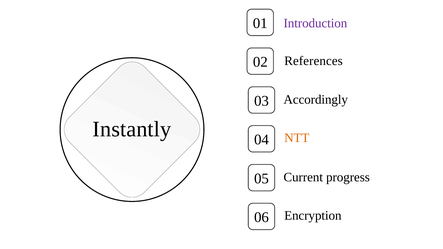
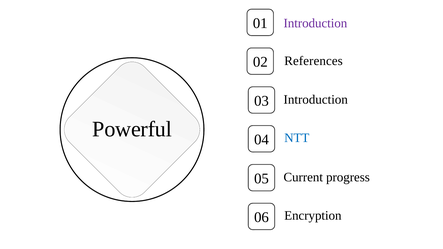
03 Accordingly: Accordingly -> Introduction (316, 100)
Instantly: Instantly -> Powerful (132, 129)
NTT colour: orange -> blue (297, 138)
